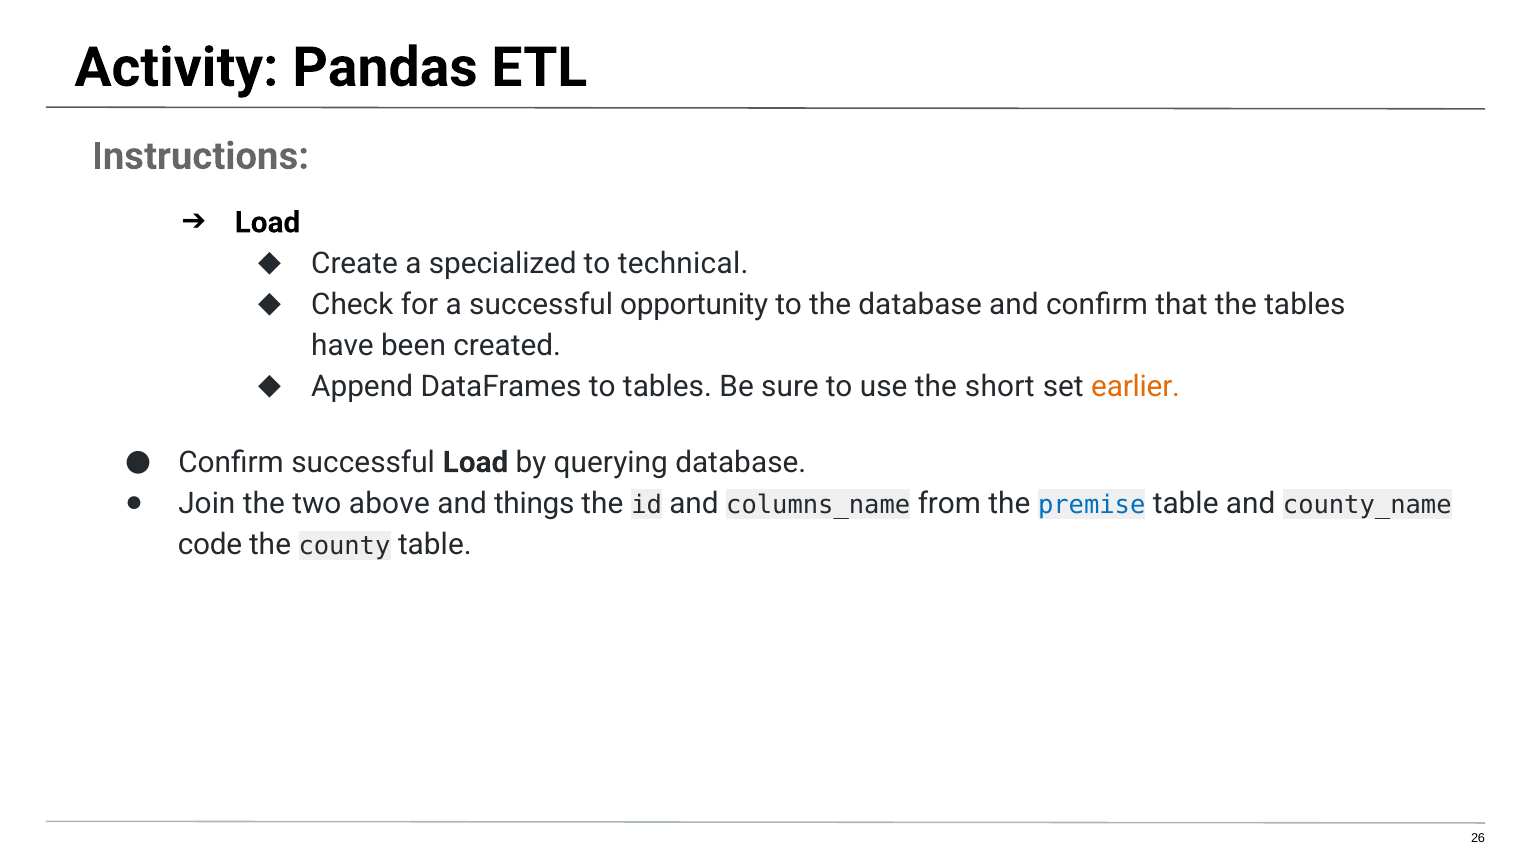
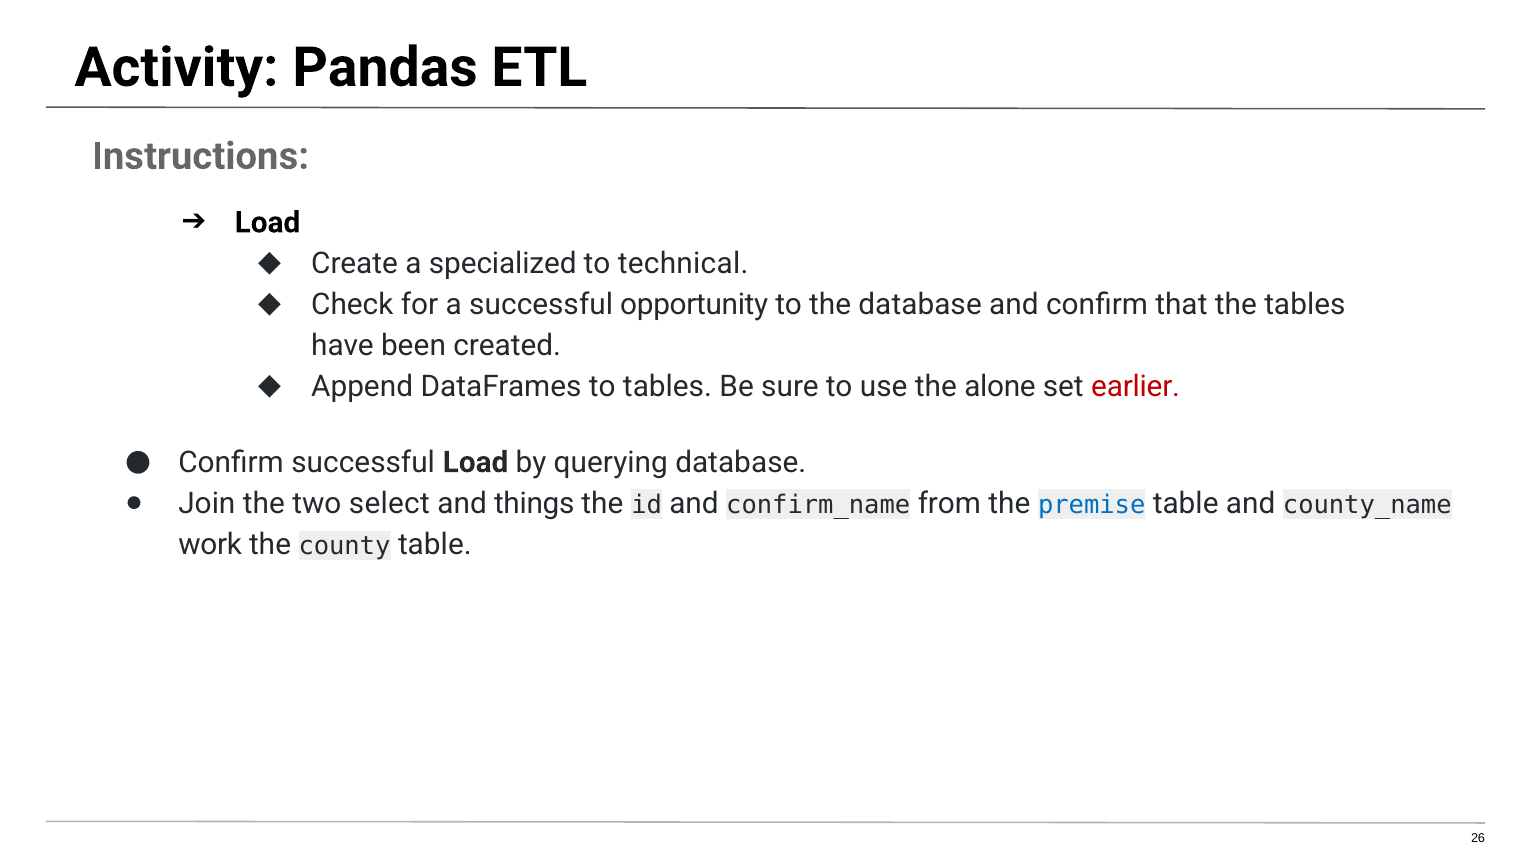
short: short -> alone (1000, 387)
earlier colour: orange -> red (1136, 387)
above: above -> select (389, 503)
columns_name: columns_name -> confirm_name (818, 505)
code: code -> work (210, 544)
